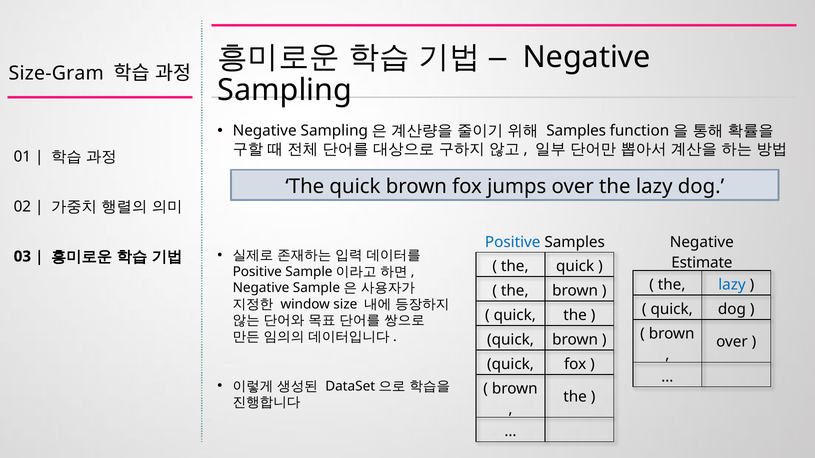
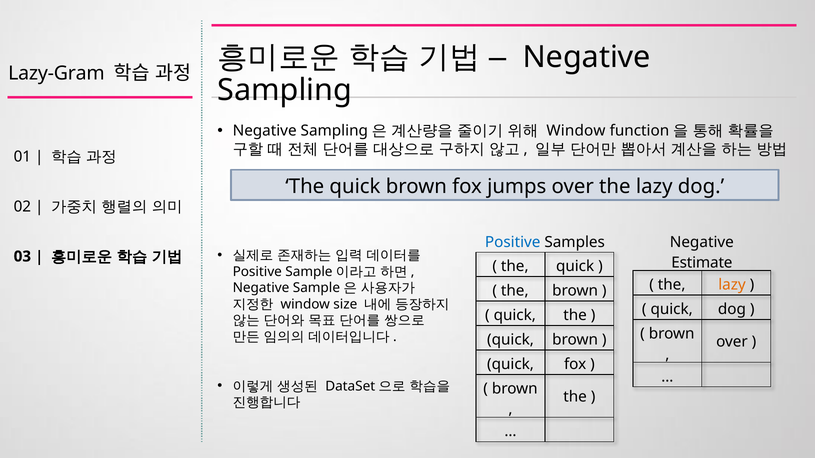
Size-Gram: Size-Gram -> Lazy-Gram (56, 73)
Samples: Samples -> Window (576, 131)
lazy colour: blue -> orange (732, 285)
